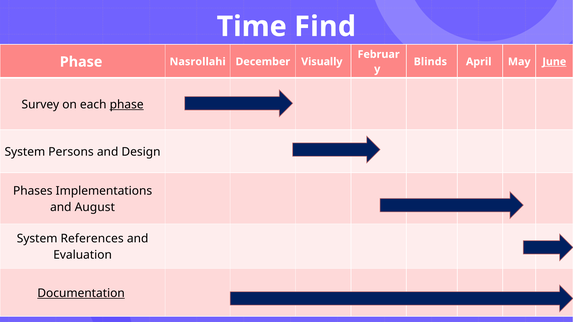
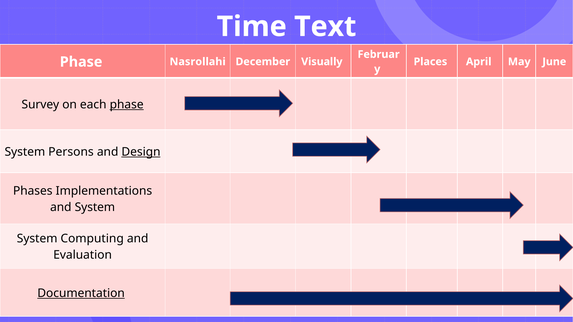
Find: Find -> Text (325, 27)
Blinds: Blinds -> Places (430, 62)
June underline: present -> none (554, 62)
Design underline: none -> present (141, 152)
and August: August -> System (95, 207)
References: References -> Computing (92, 239)
